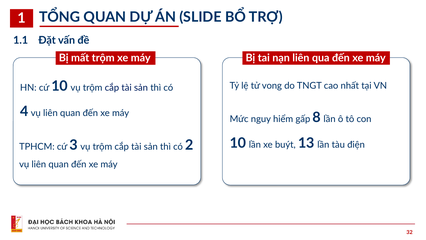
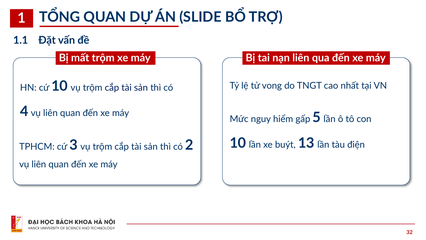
8: 8 -> 5 (317, 117)
